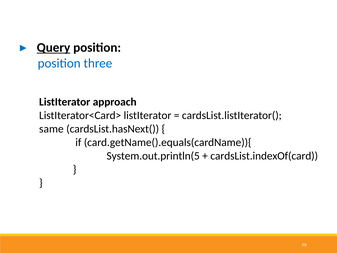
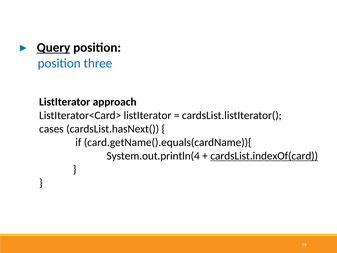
same: same -> cases (51, 129)
System.out.println(5: System.out.println(5 -> System.out.println(4 (153, 156)
cardsList.indexOf(card underline: none -> present (264, 156)
